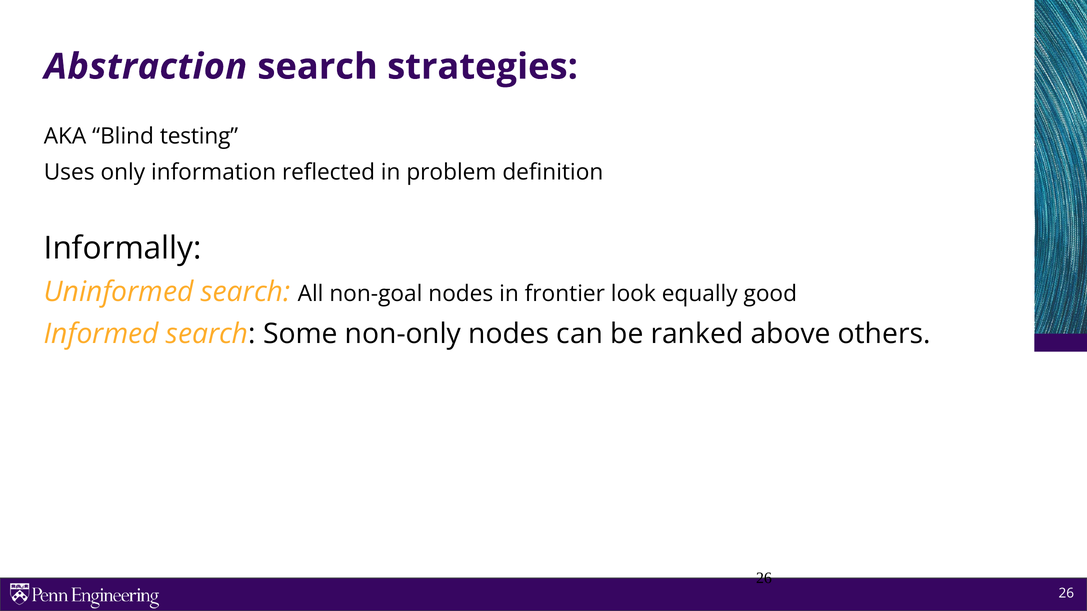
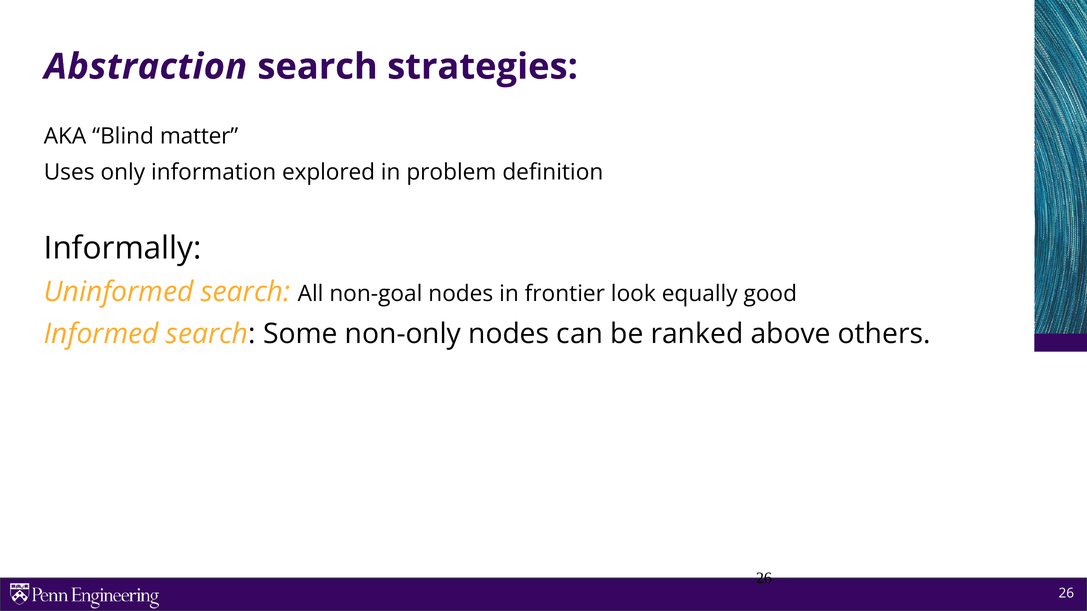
testing: testing -> matter (199, 136)
reflected: reflected -> explored (329, 172)
